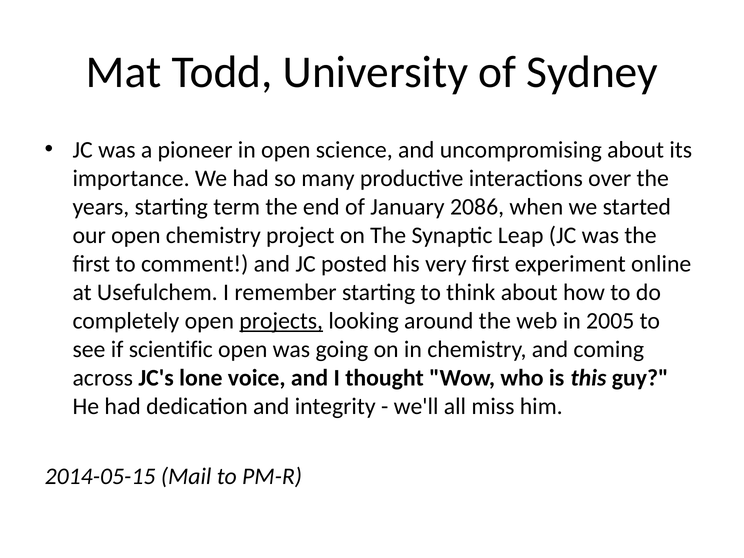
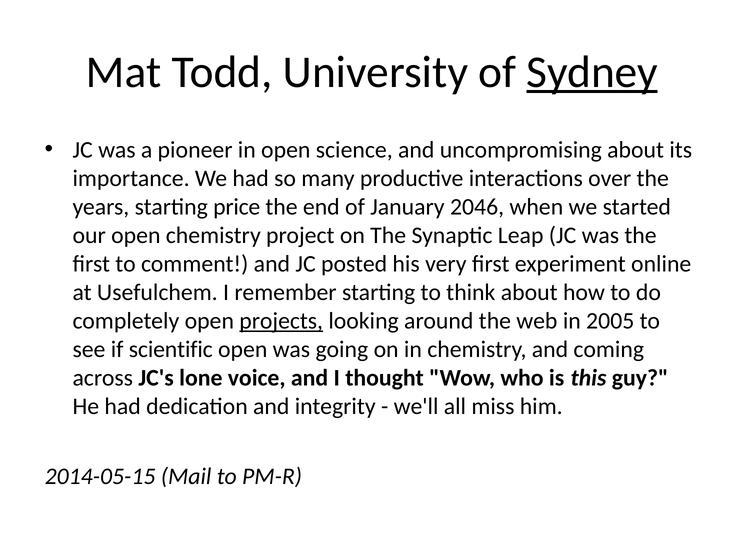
Sydney underline: none -> present (592, 72)
term: term -> price (237, 207)
2086: 2086 -> 2046 (477, 207)
